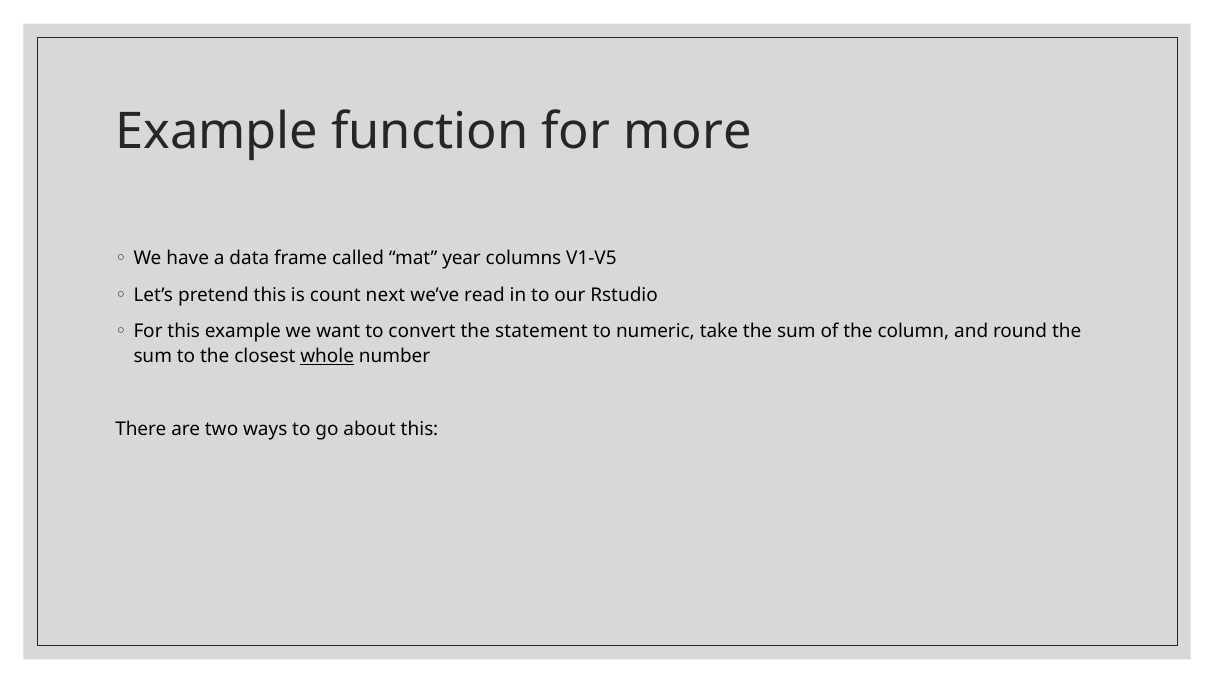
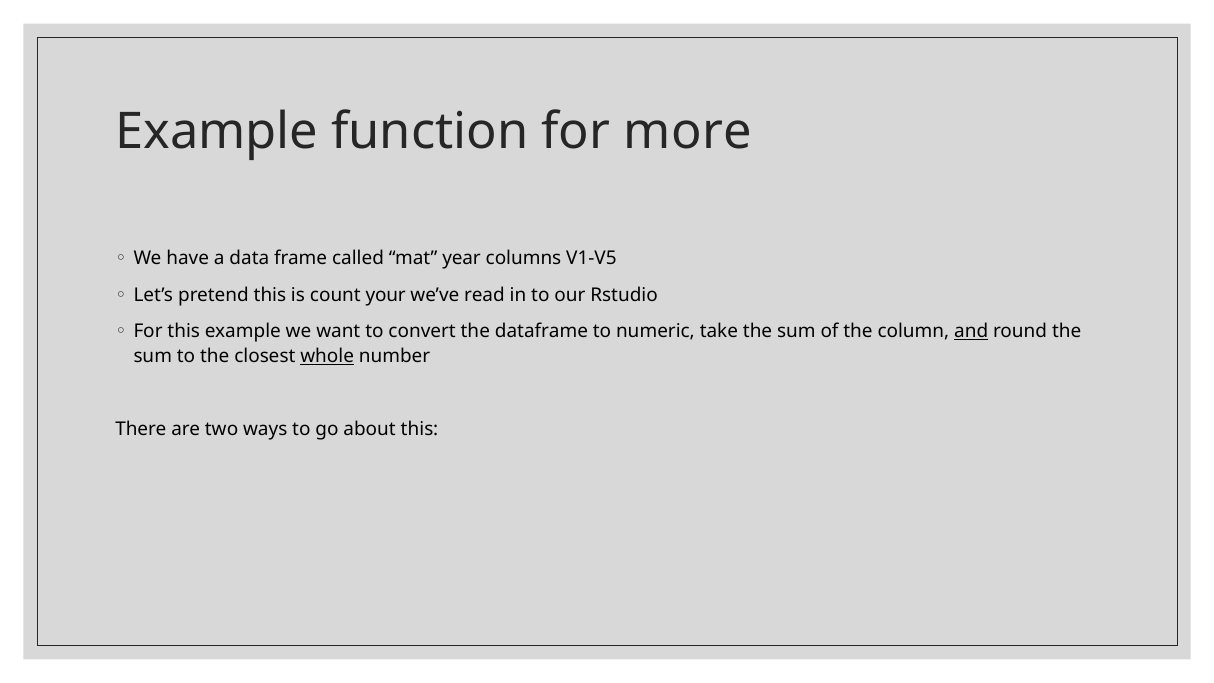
next: next -> your (386, 295)
statement: statement -> dataframe (541, 331)
and underline: none -> present (971, 331)
